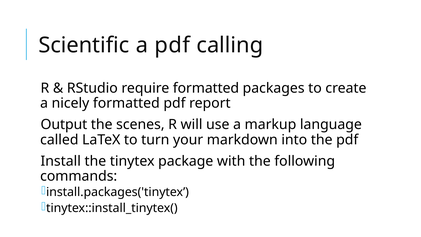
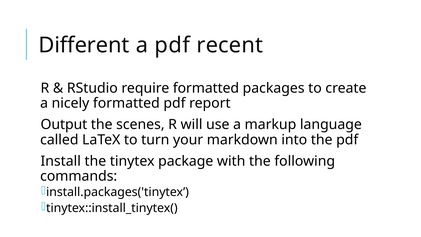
Scientific: Scientific -> Different (84, 45)
calling: calling -> recent (230, 45)
